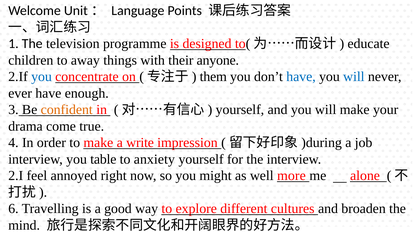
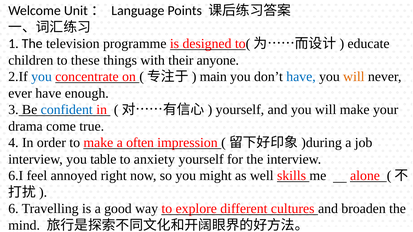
away: away -> these (85, 60)
them: them -> main (213, 77)
will colour: blue -> orange (354, 77)
confident colour: orange -> blue (67, 110)
write: write -> often (140, 143)
2.I: 2.I -> 6.I (16, 176)
more: more -> skills (292, 176)
